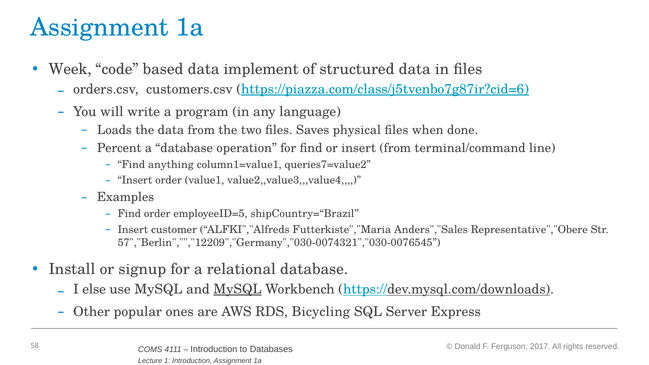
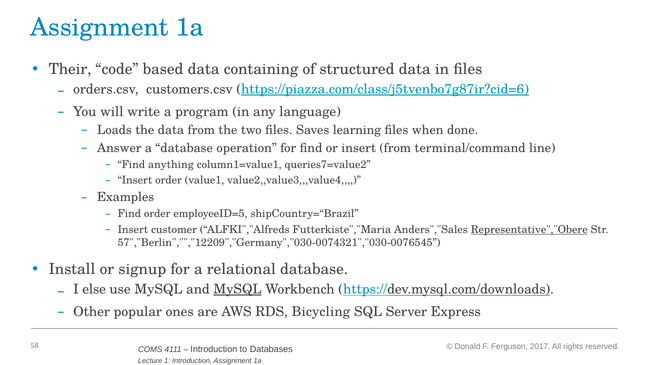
Week: Week -> Their (70, 69)
implement: implement -> containing (261, 69)
physical: physical -> learning (357, 130)
Percent: Percent -> Answer (119, 148)
Representative","Obere underline: none -> present (529, 230)
